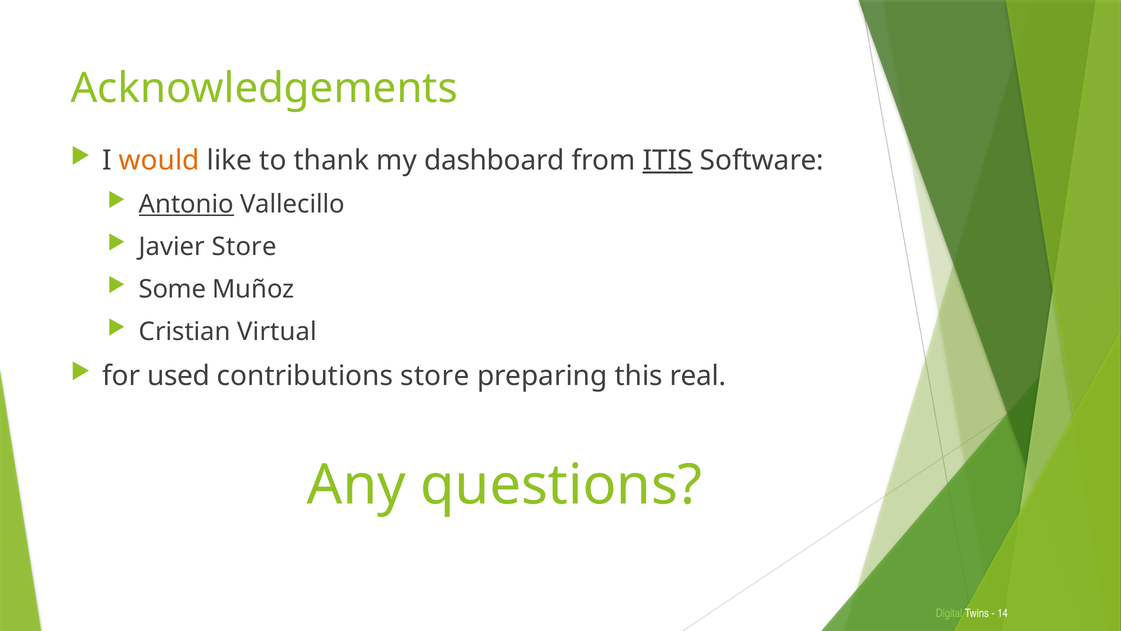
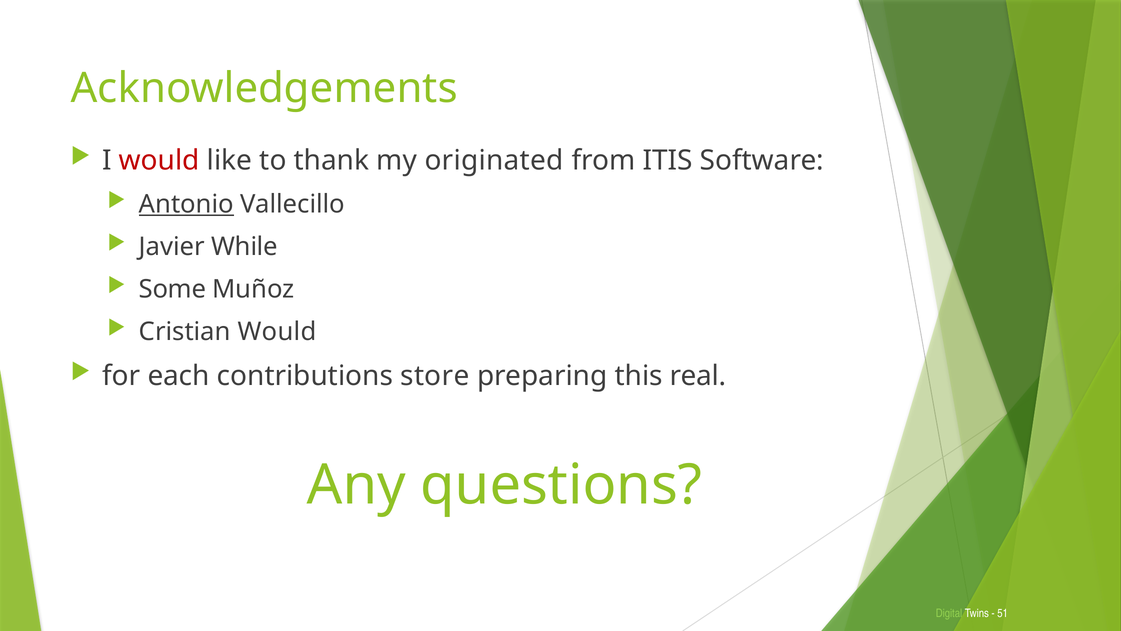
would colour: orange -> red (159, 160)
dashboard: dashboard -> originated (494, 160)
ITIS underline: present -> none (668, 160)
Javier Store: Store -> While (245, 247)
Cristian Virtual: Virtual -> Would (277, 332)
used: used -> each (179, 376)
14: 14 -> 51 (1003, 613)
